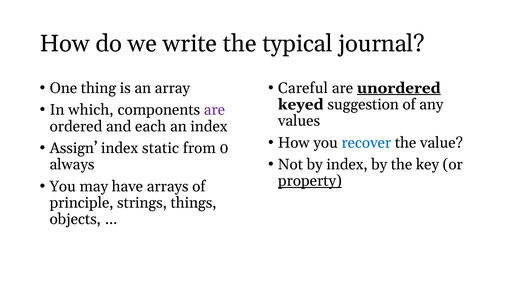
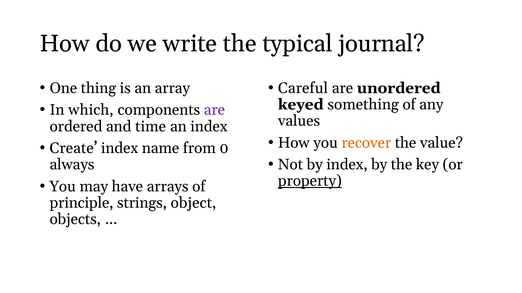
unordered underline: present -> none (399, 88)
suggestion: suggestion -> something (363, 105)
each: each -> time (151, 127)
recover colour: blue -> orange (366, 143)
Assign: Assign -> Create (73, 148)
static: static -> name (161, 148)
things: things -> object (193, 203)
